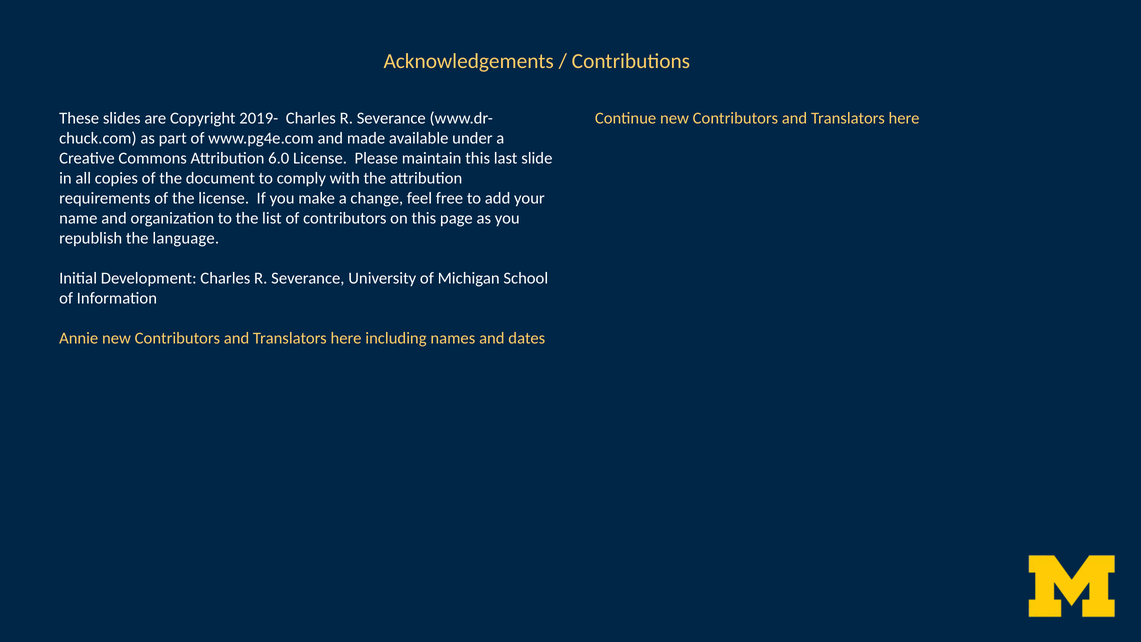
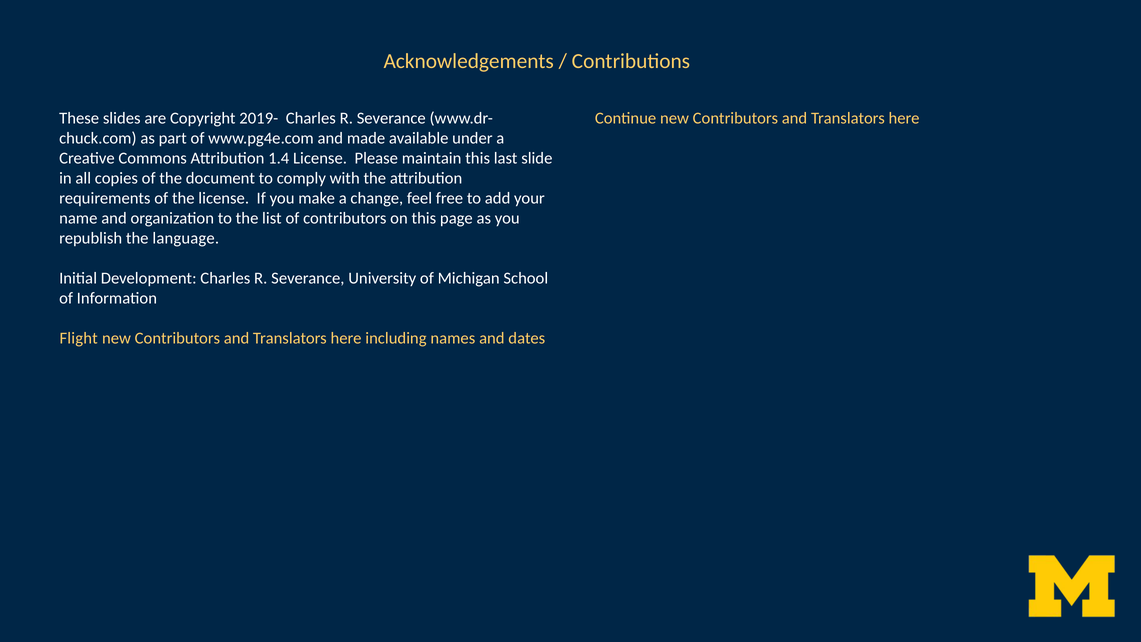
6.0: 6.0 -> 1.4 (279, 158)
Annie: Annie -> Flight (79, 338)
